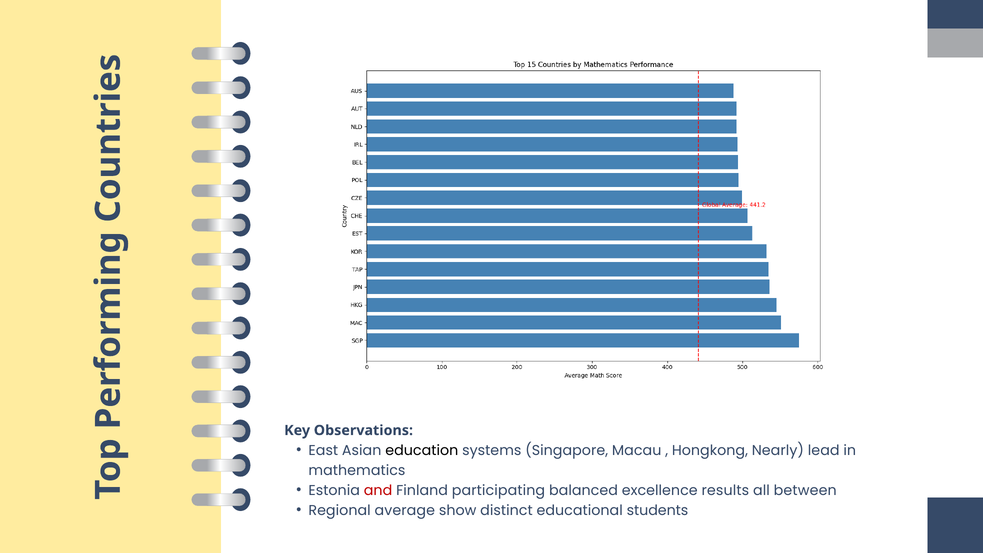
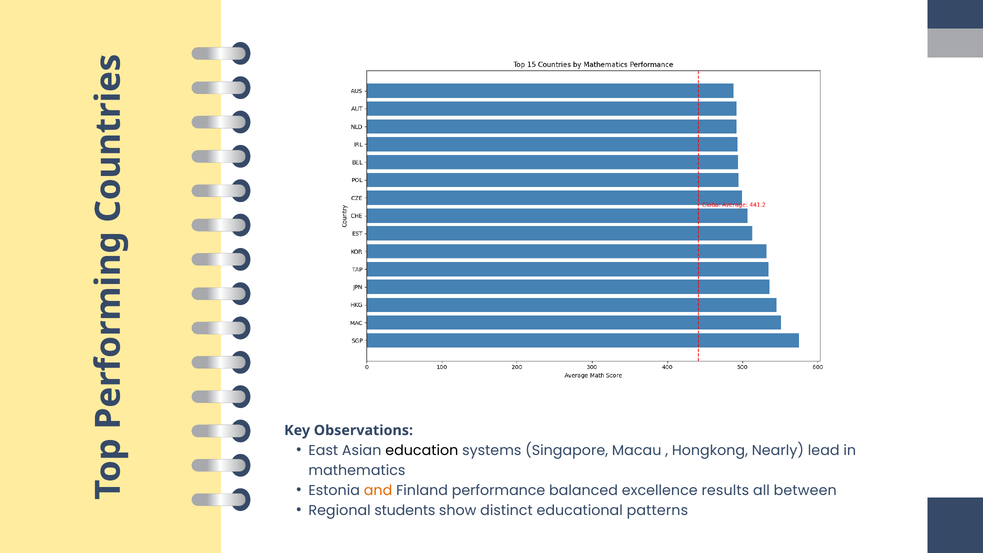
and colour: red -> orange (378, 490)
participating: participating -> performance (499, 490)
average: average -> students (405, 510)
students: students -> patterns (657, 510)
